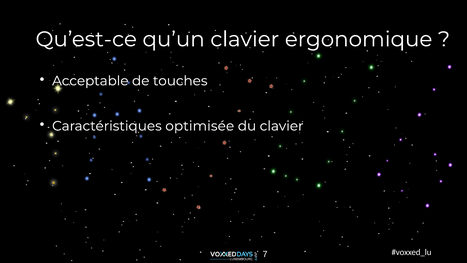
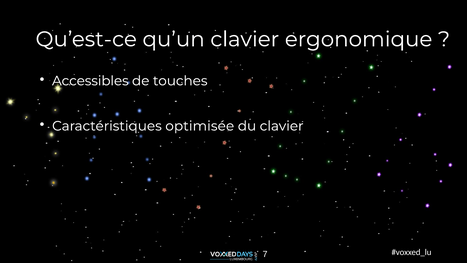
Acceptable: Acceptable -> Accessibles (90, 81)
